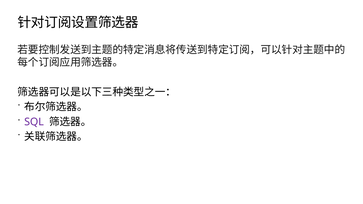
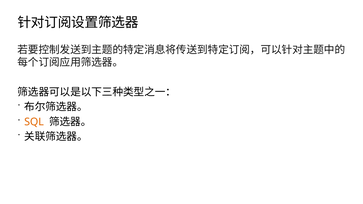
SQL colour: purple -> orange (34, 122)
